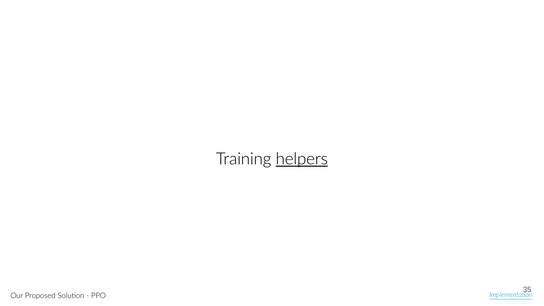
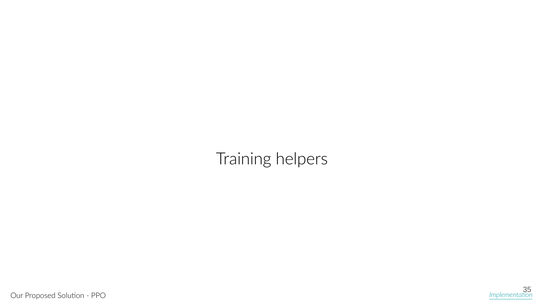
helpers underline: present -> none (302, 159)
